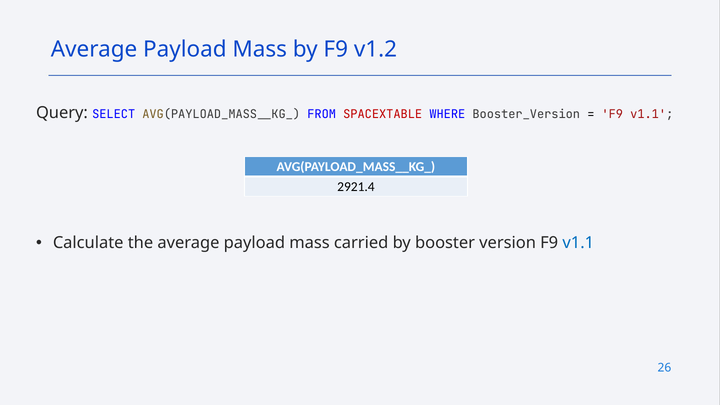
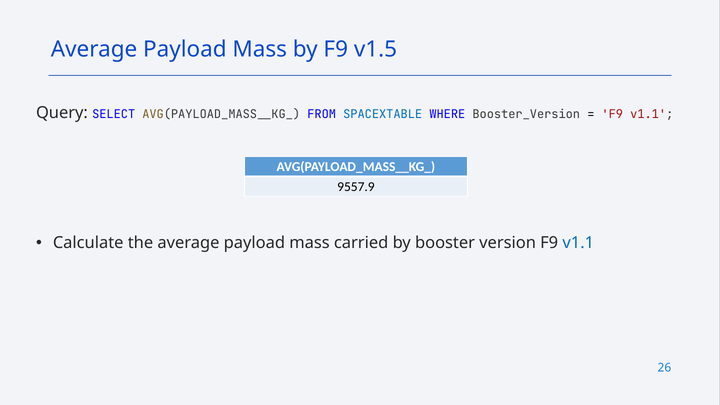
v1.2: v1.2 -> v1.5 (375, 49)
SPACEXTABLE colour: red -> blue (383, 114)
2921.4: 2921.4 -> 9557.9 (356, 187)
